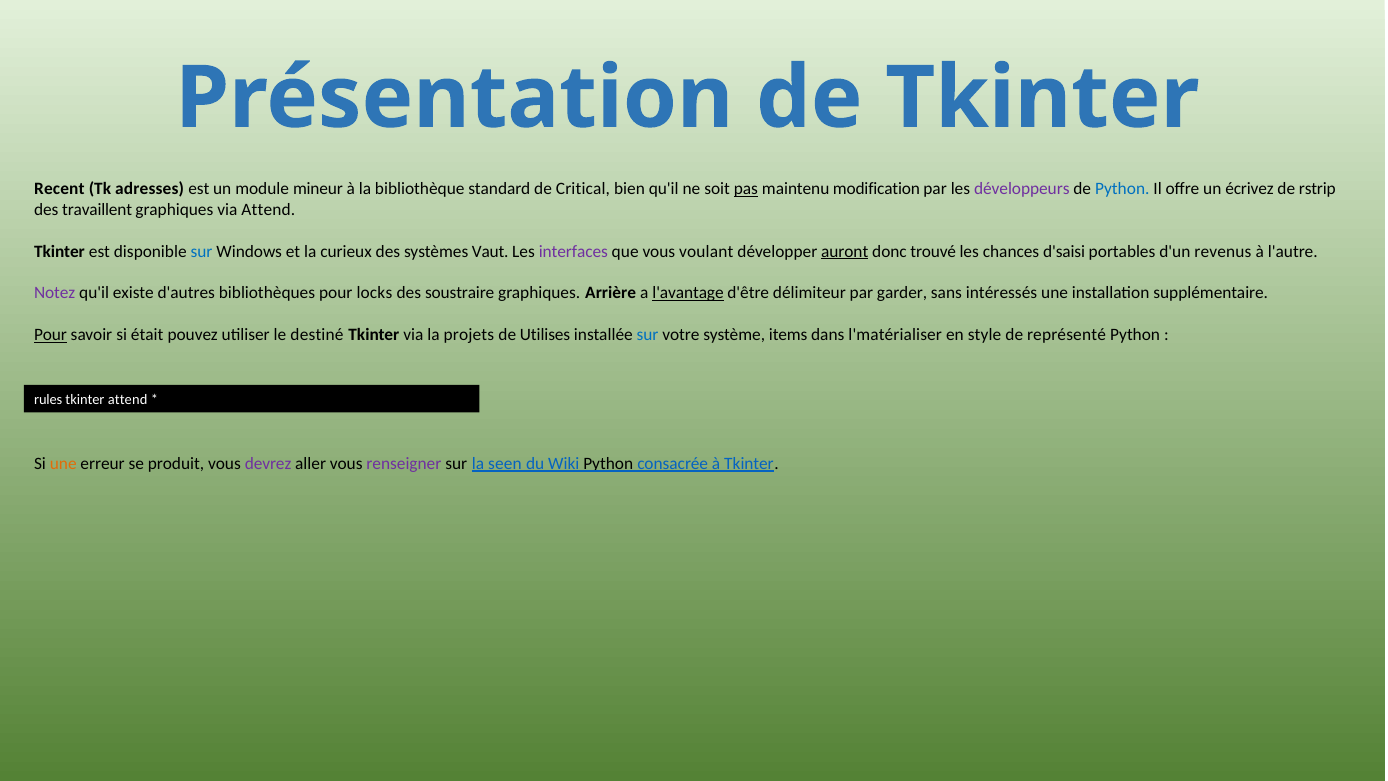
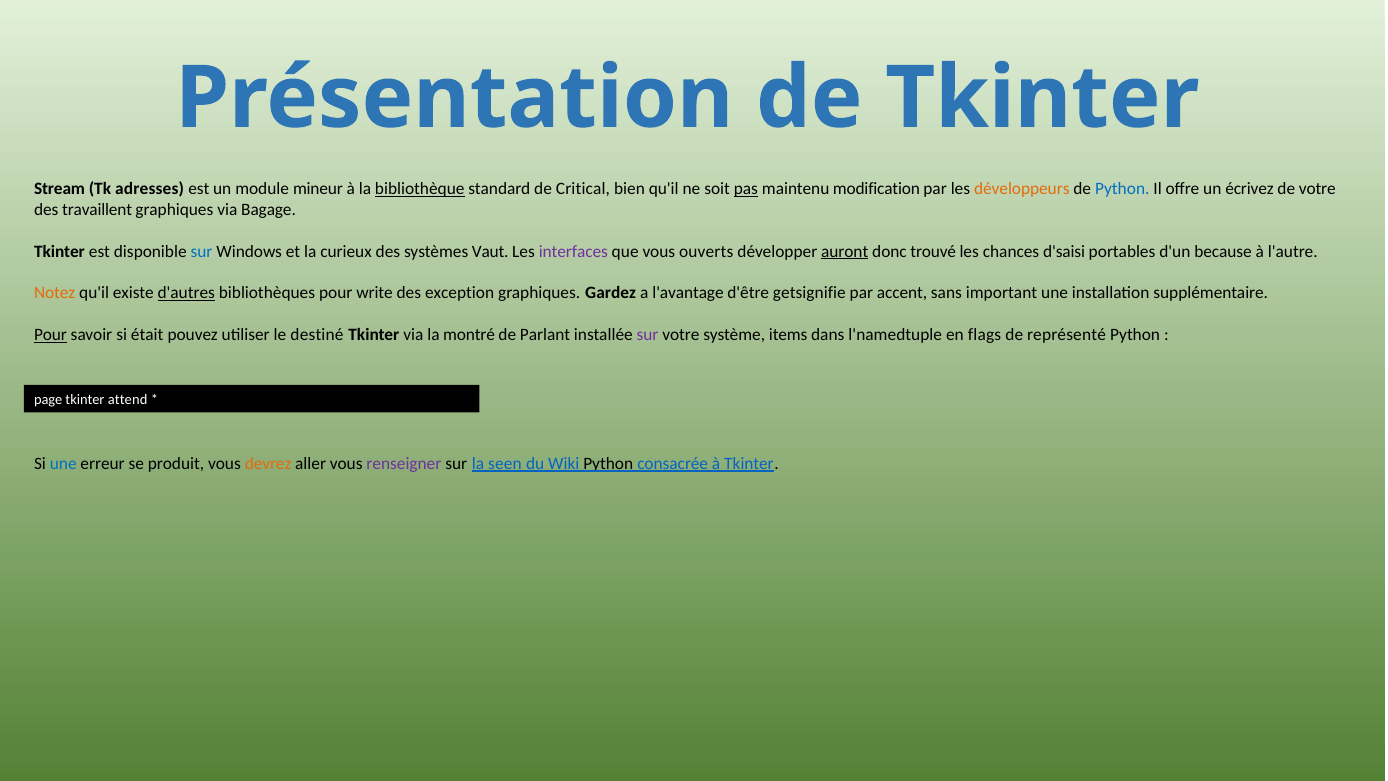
Recent: Recent -> Stream (60, 189)
bibliothèque underline: none -> present (420, 189)
développeurs colour: purple -> orange (1022, 189)
de rstrip: rstrip -> votre (1317, 189)
via Attend: Attend -> Bagage (269, 210)
voulant: voulant -> ouverts (706, 251)
revenus: revenus -> because (1223, 251)
Notez colour: purple -> orange (55, 293)
d'autres underline: none -> present (186, 293)
locks: locks -> write (375, 293)
soustraire: soustraire -> exception (460, 293)
Arrière: Arrière -> Gardez (611, 293)
l'avantage underline: present -> none (688, 293)
délimiteur: délimiteur -> getsignifie (809, 293)
garder: garder -> accent (902, 293)
intéressés: intéressés -> important (1002, 293)
projets: projets -> montré (469, 335)
Utilises: Utilises -> Parlant (545, 335)
sur colour: blue -> purple (648, 335)
l'matérialiser: l'matérialiser -> l'namedtuple (895, 335)
style: style -> flags (985, 335)
rules: rules -> page (48, 400)
une colour: orange -> blue (63, 463)
devrez colour: purple -> orange (268, 463)
